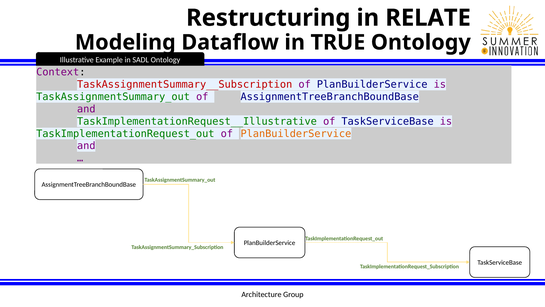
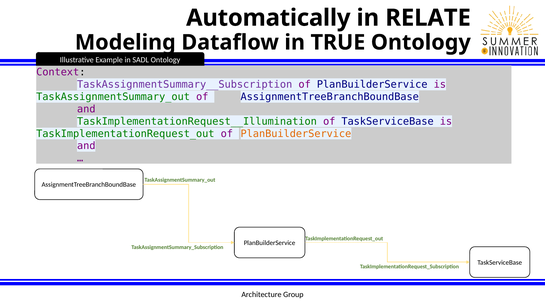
Restructuring: Restructuring -> Automatically (268, 18)
TaskAssignmentSummary__Subscription colour: red -> purple (185, 84)
TaskImplementationRequest__Illustrative: TaskImplementationRequest__Illustrative -> TaskImplementationRequest__Illumination (197, 121)
